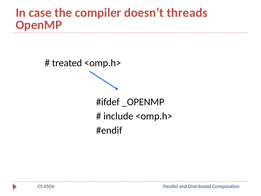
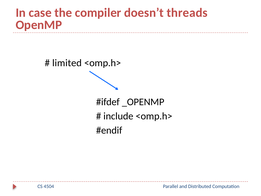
treated: treated -> limited (67, 63)
